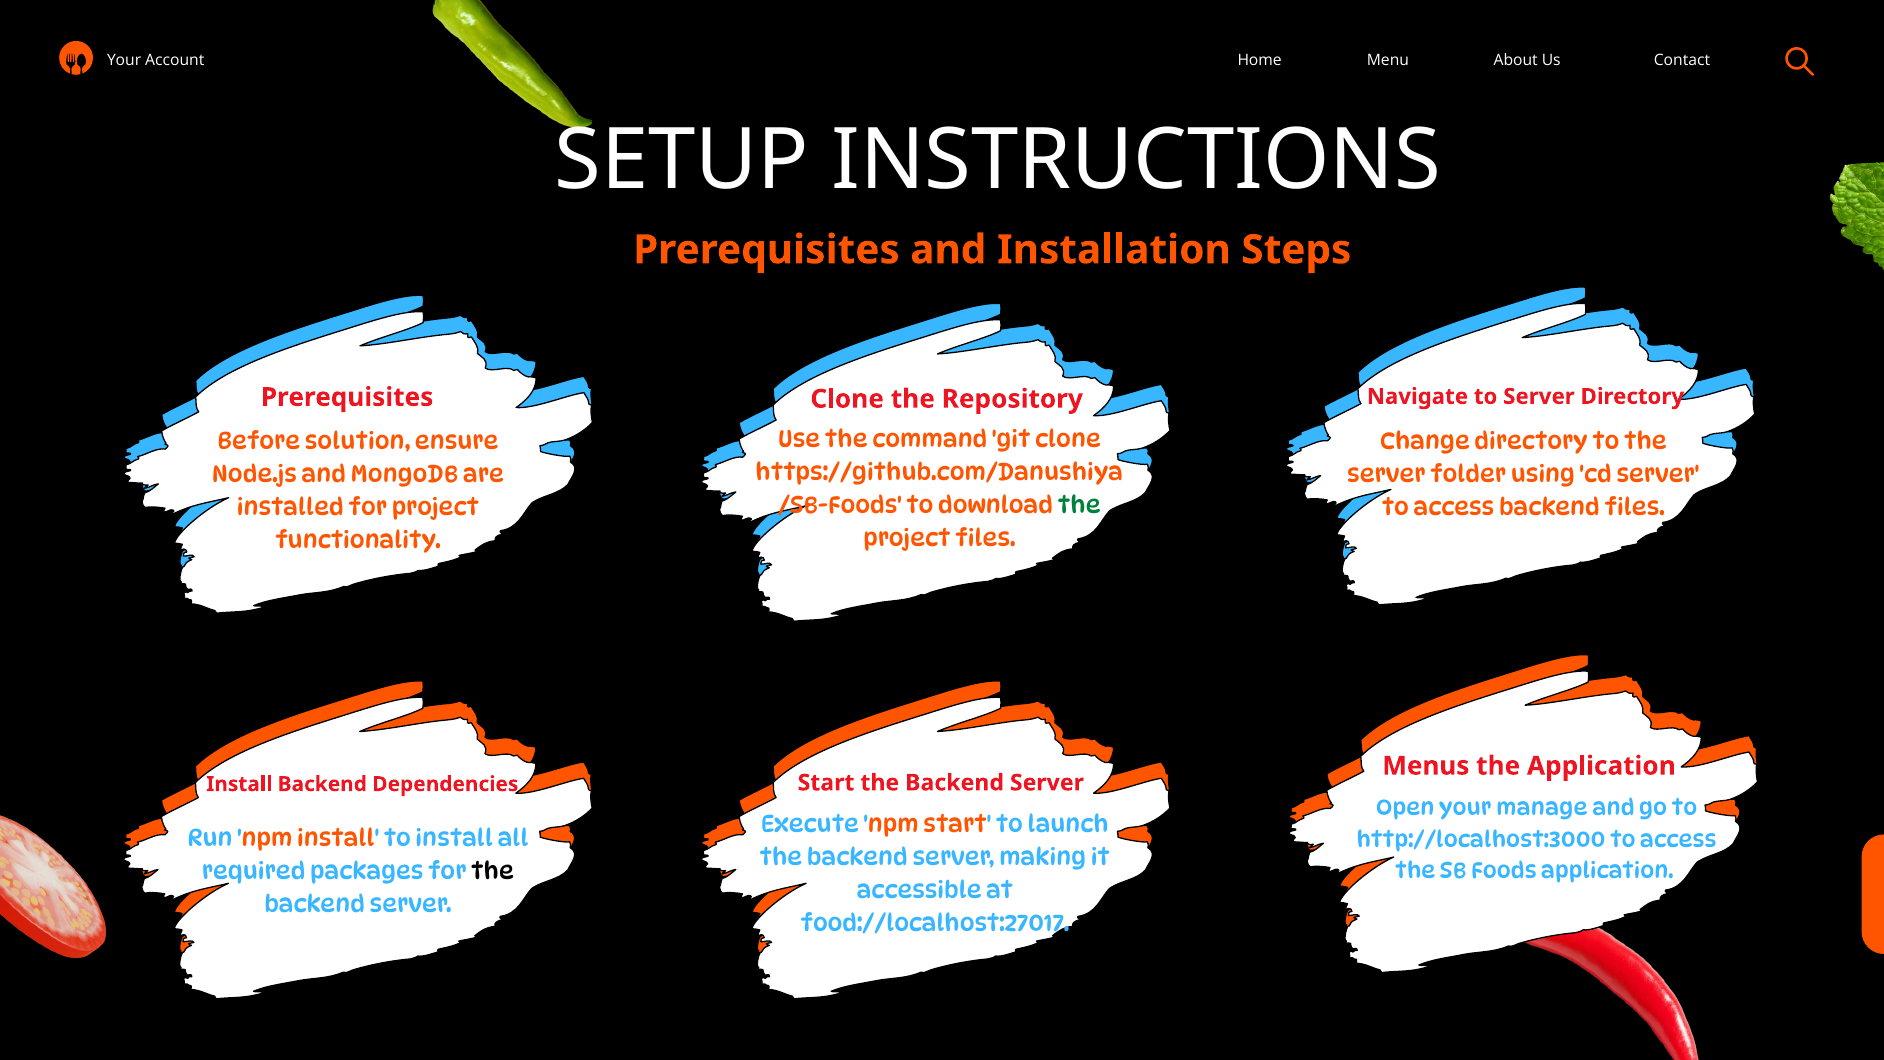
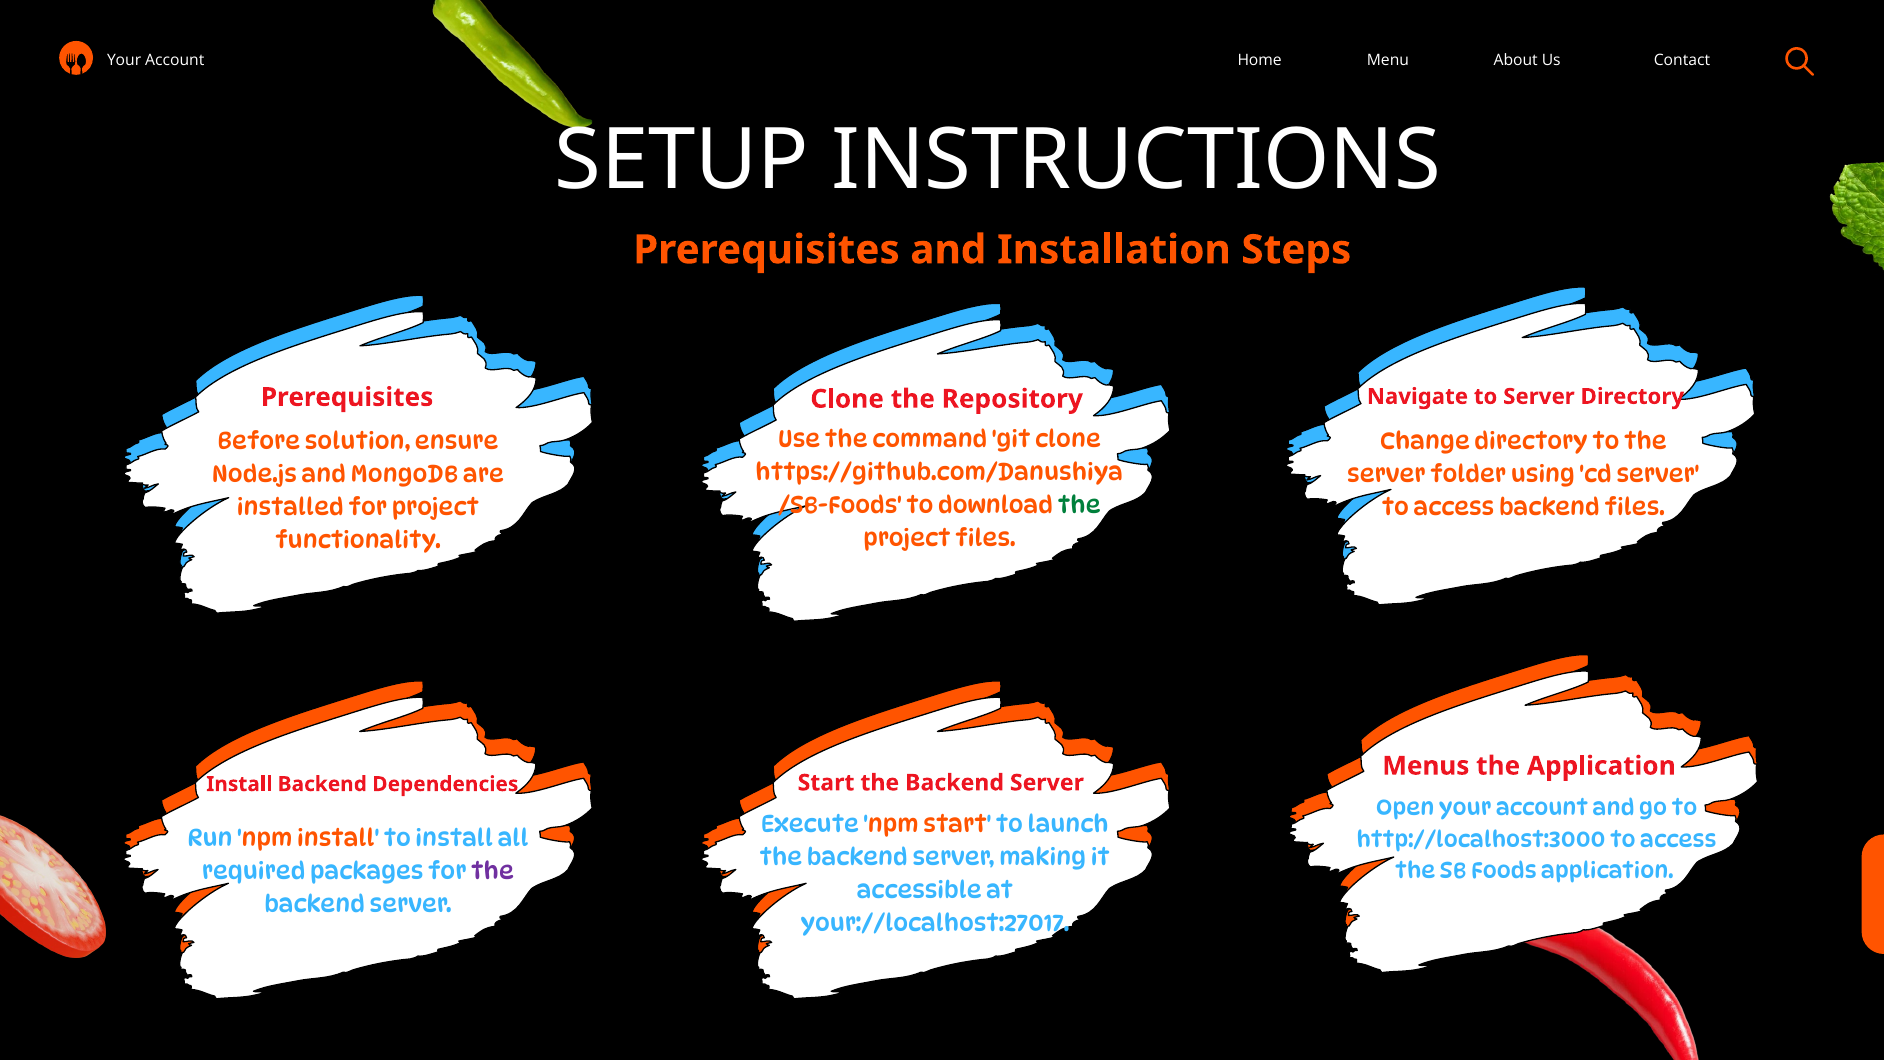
Open your manage: manage -> account (1542, 808)
the colour: black -> purple (493, 871)
food://localhost:27017: food://localhost:27017 -> your://localhost:27017 (935, 923)
